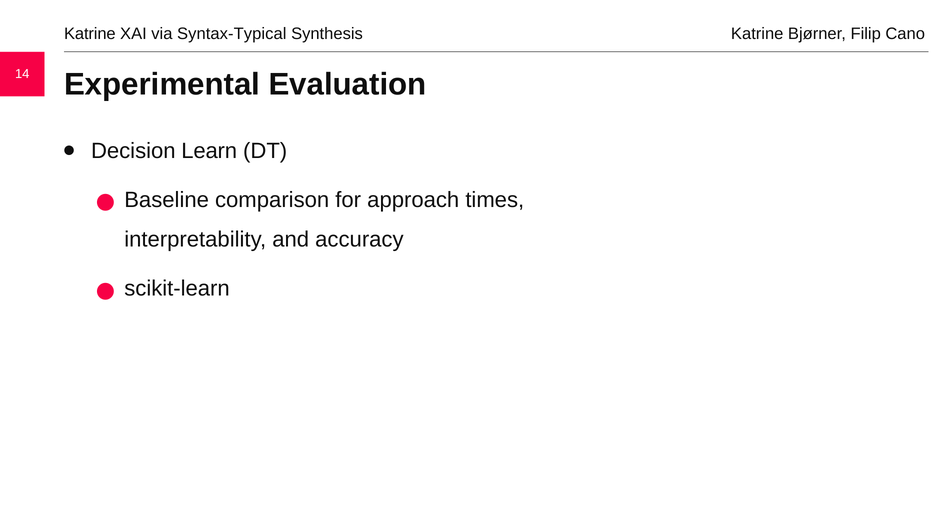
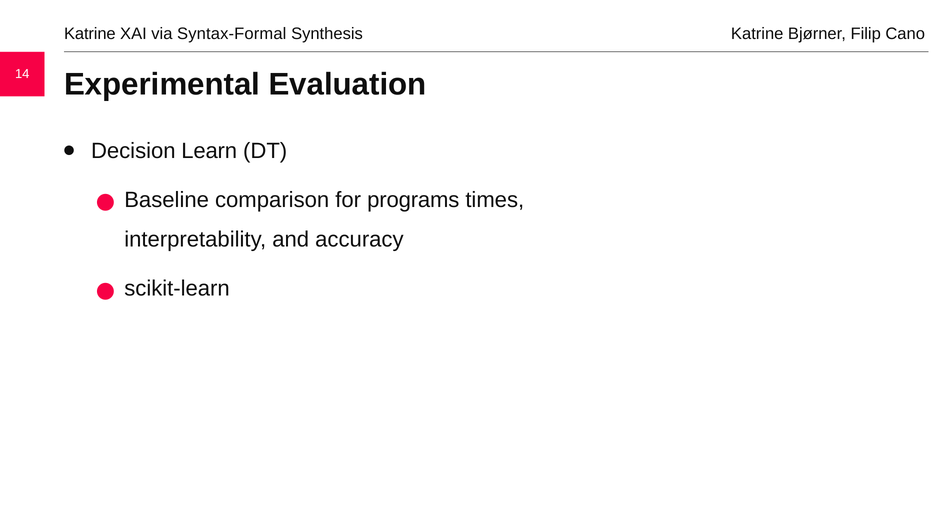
Syntax-Typical: Syntax-Typical -> Syntax-Formal (232, 34)
approach: approach -> programs (413, 200)
